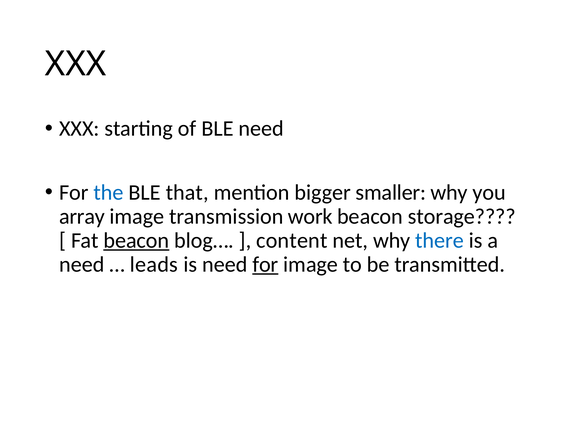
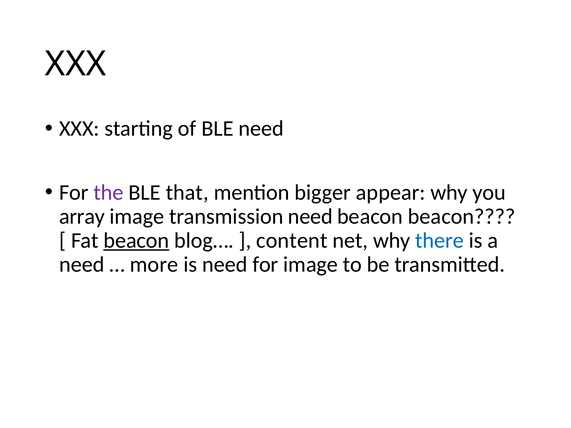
the colour: blue -> purple (109, 193)
smaller: smaller -> appear (391, 193)
transmission work: work -> need (310, 217)
beacon storage: storage -> beacon (462, 217)
leads: leads -> more (154, 265)
for underline: present -> none (265, 265)
